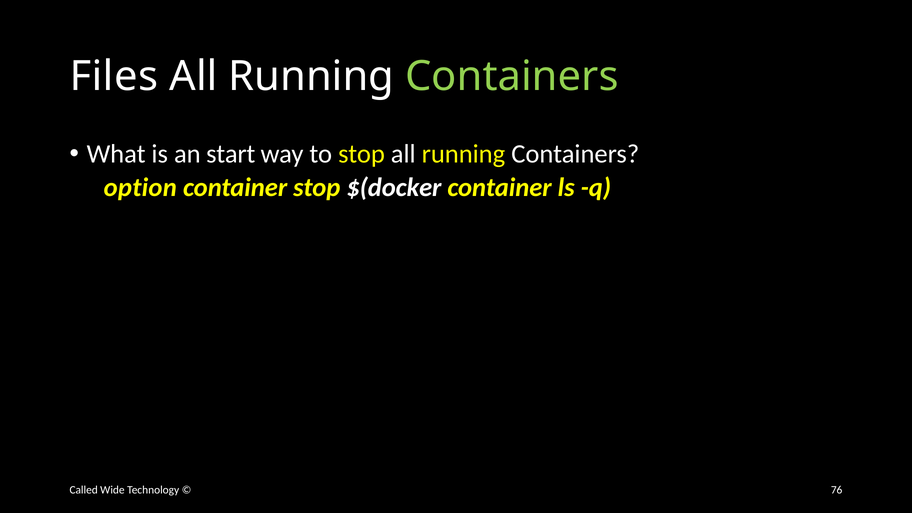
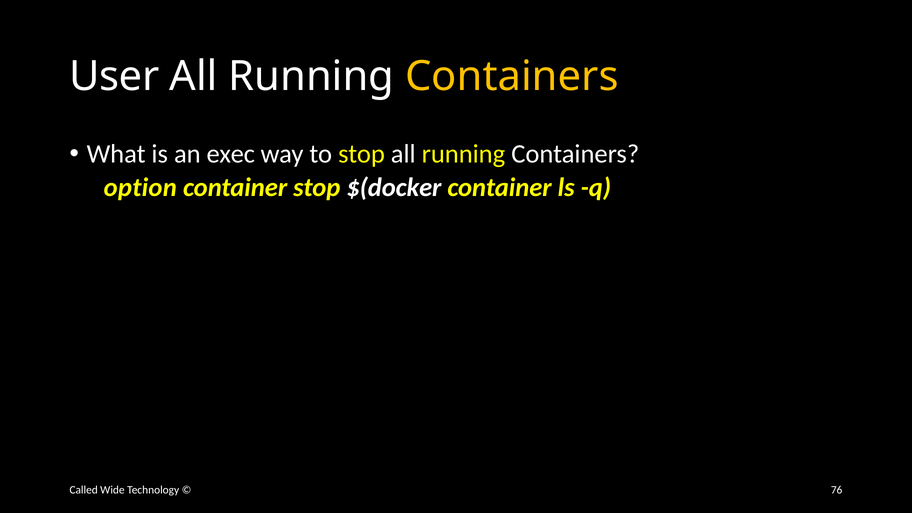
Files: Files -> User (114, 77)
Containers colour: light green -> yellow (512, 77)
start: start -> exec (231, 154)
